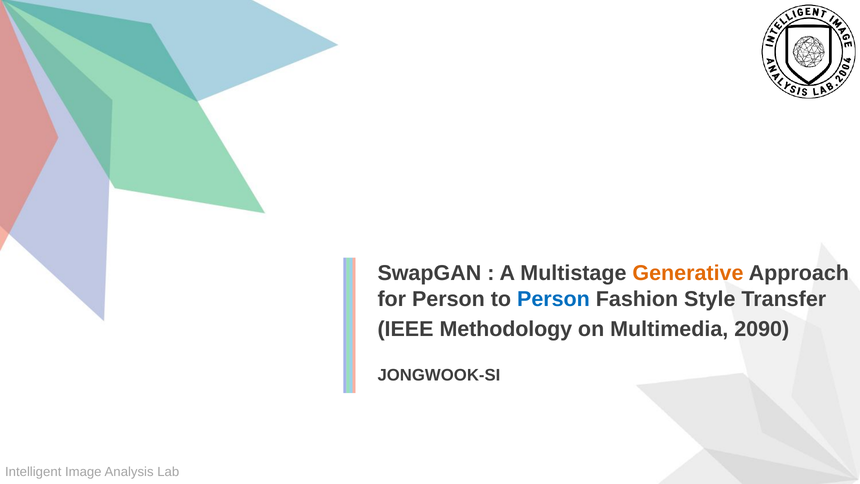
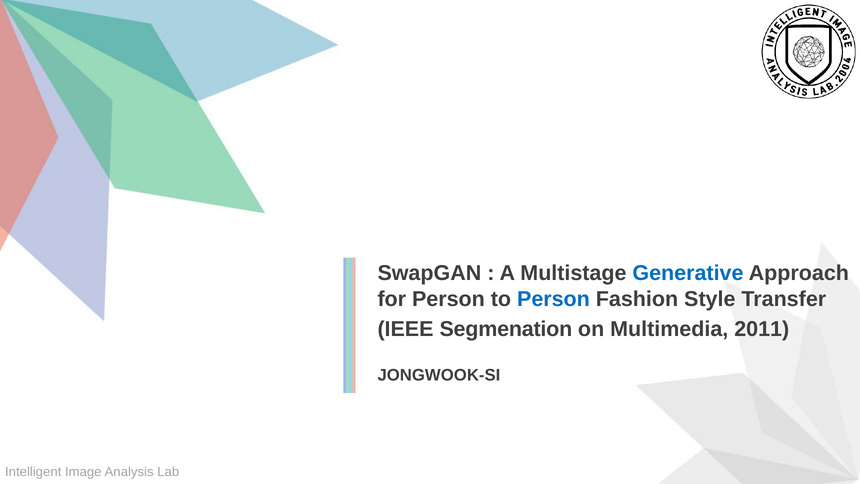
Generative colour: orange -> blue (688, 273)
Methodology: Methodology -> Segmenation (506, 329)
2090: 2090 -> 2011 (762, 329)
